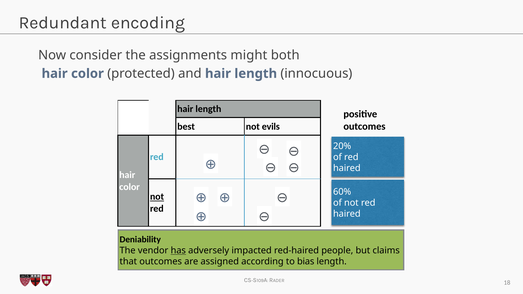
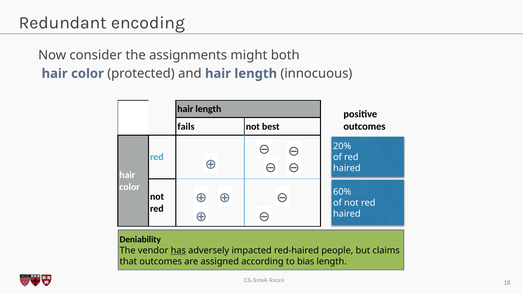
best: best -> fails (186, 127)
evils: evils -> best (271, 127)
not underline: present -> none (157, 197)
